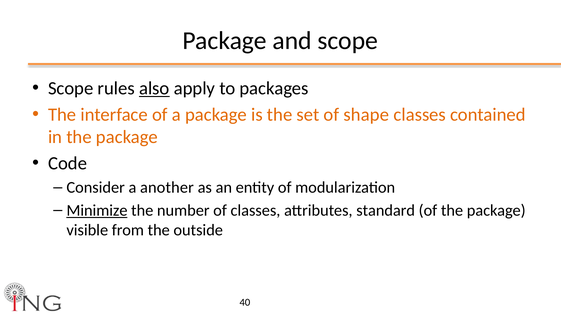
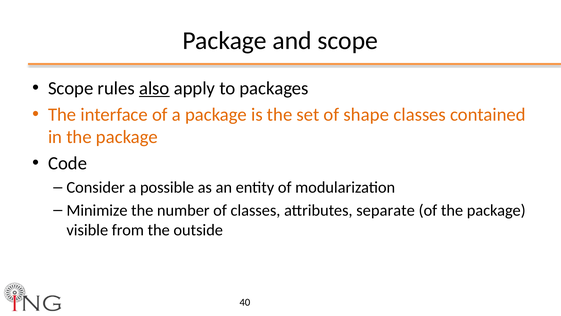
another: another -> possible (167, 187)
Minimize underline: present -> none (97, 210)
standard: standard -> separate (386, 210)
